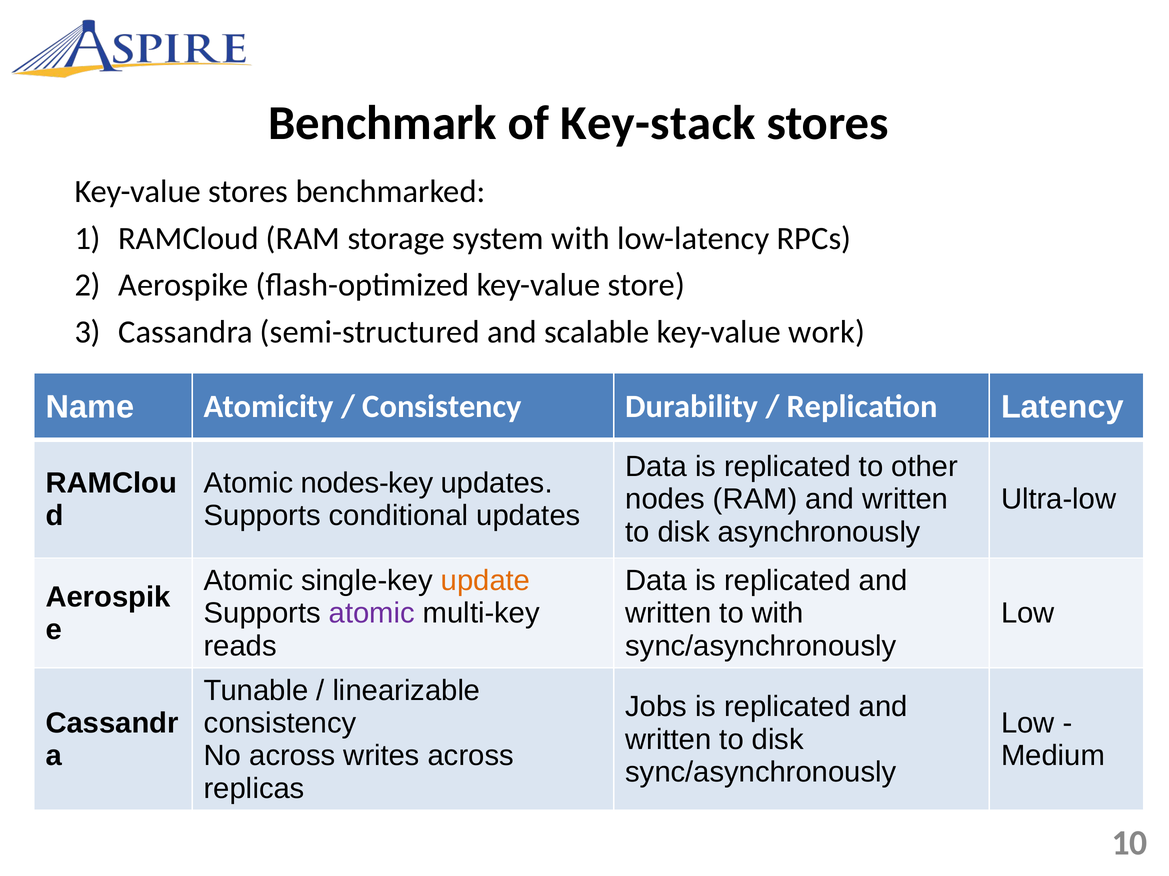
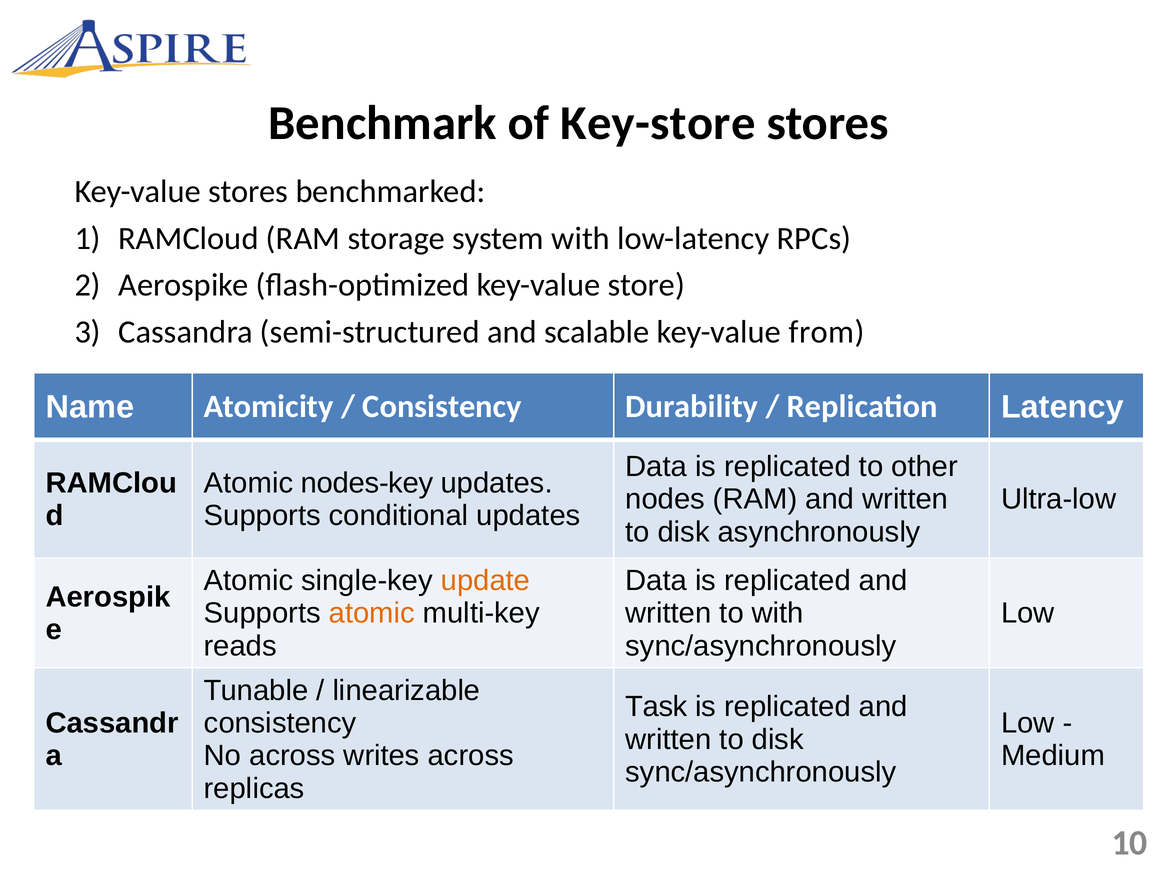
Key-stack: Key-stack -> Key-store (658, 124)
work: work -> from (827, 332)
atomic colour: purple -> orange (372, 614)
Jobs: Jobs -> Task (656, 707)
